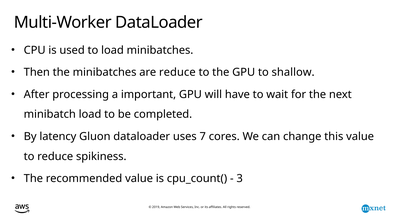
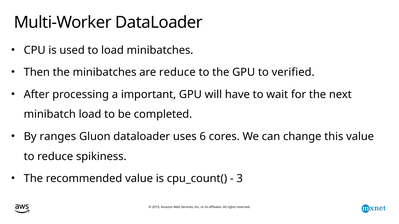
shallow: shallow -> verified (293, 72)
latency: latency -> ranges (58, 137)
7: 7 -> 6 (203, 137)
